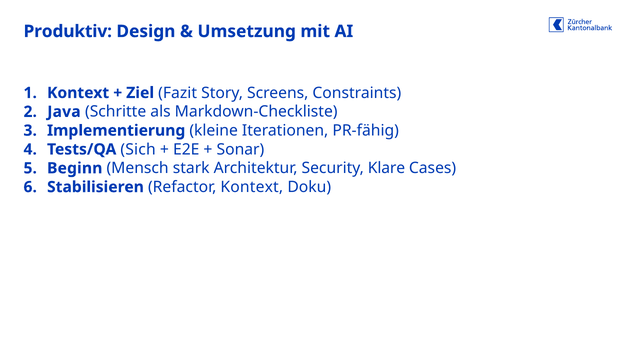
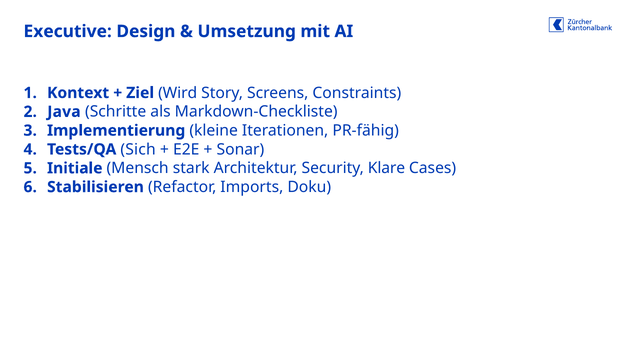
Produktiv: Produktiv -> Executive (68, 31)
Fazit: Fazit -> Wird (178, 93)
Beginn: Beginn -> Initiale (75, 168)
Refactor Kontext: Kontext -> Imports (252, 187)
